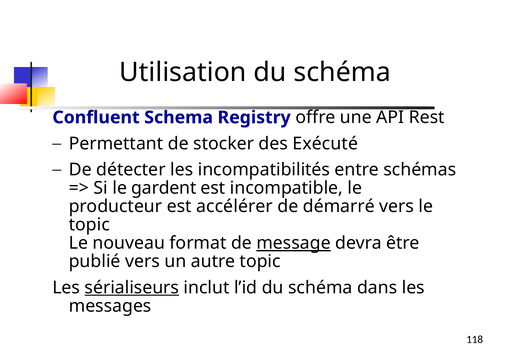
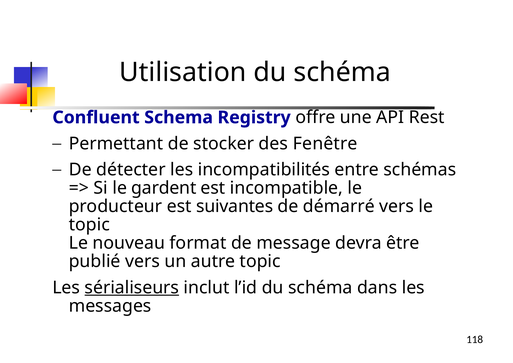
Exécuté: Exécuté -> Fenêtre (325, 143)
accélérer: accélérer -> suivantes (235, 206)
message underline: present -> none (294, 243)
